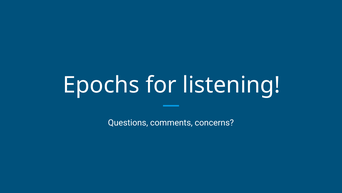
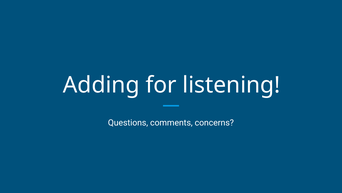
Epochs: Epochs -> Adding (101, 85)
